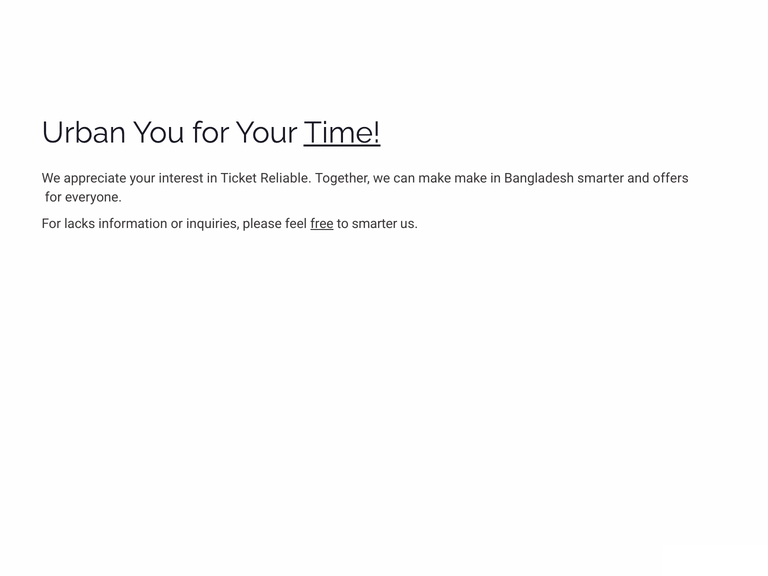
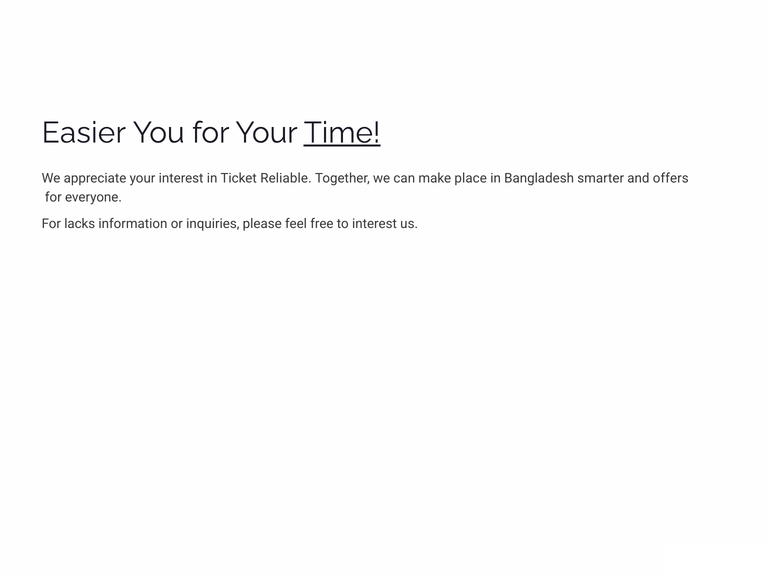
Urban: Urban -> Easier (84, 133)
make make: make -> place (471, 178)
free underline: present -> none (322, 224)
to smarter: smarter -> interest (374, 224)
